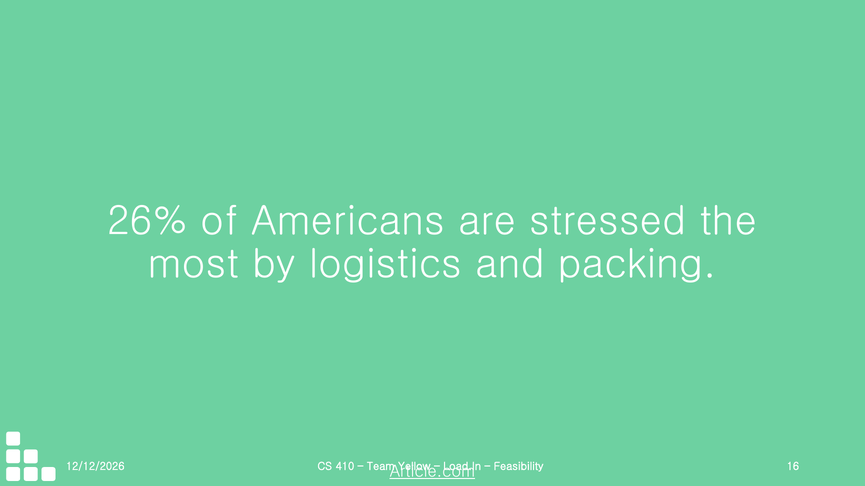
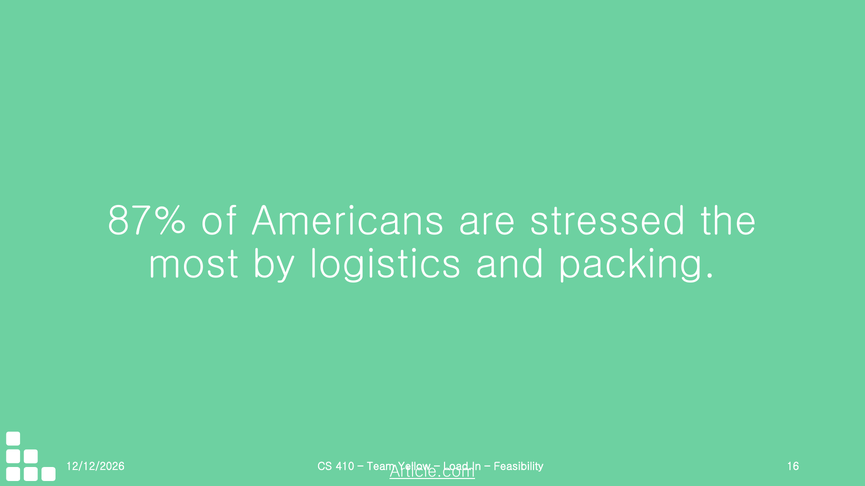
26%: 26% -> 87% (147, 222)
